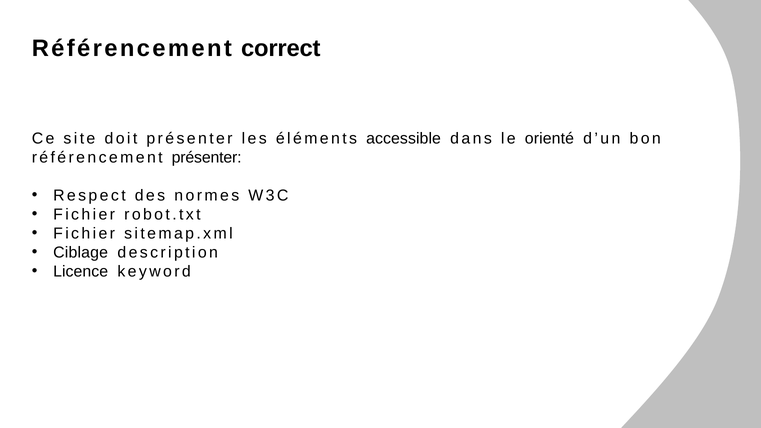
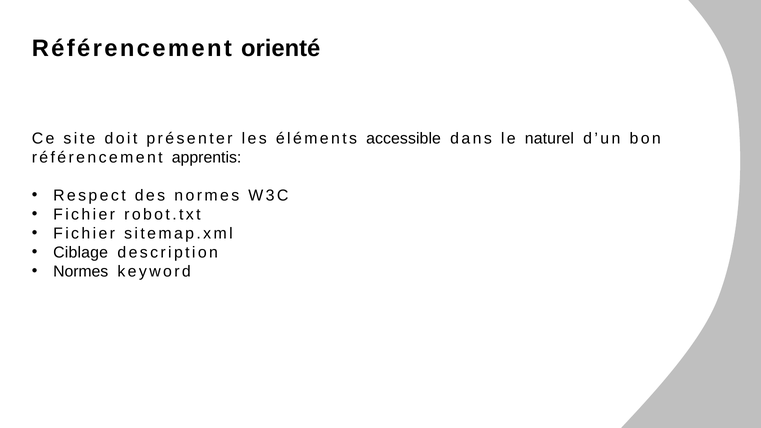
correct: correct -> orienté (281, 48)
orienté: orienté -> naturel (549, 138)
référencement présenter: présenter -> apprentis (207, 157)
Licence: Licence -> Normes (81, 272)
